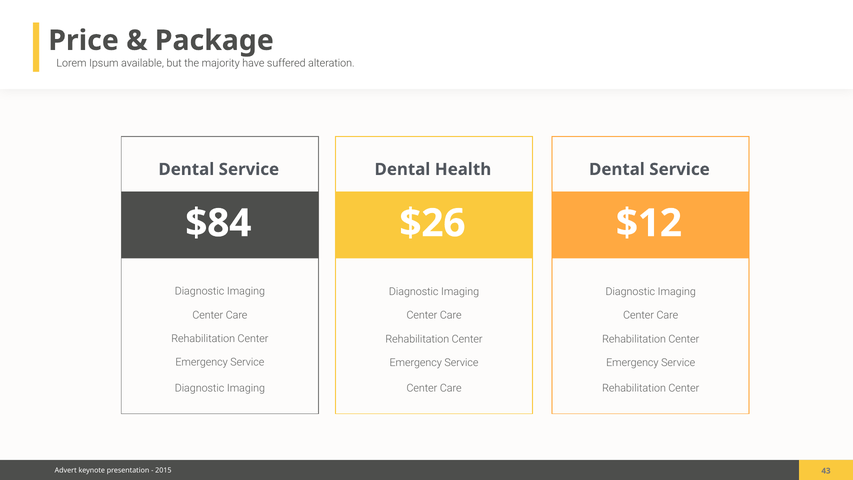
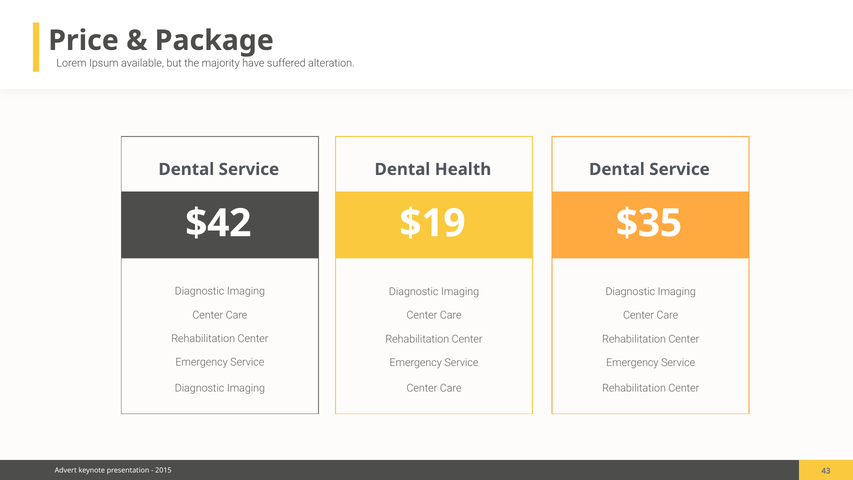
$84: $84 -> $42 (218, 223)
$26: $26 -> $19 (432, 223)
$12: $12 -> $35 (649, 223)
